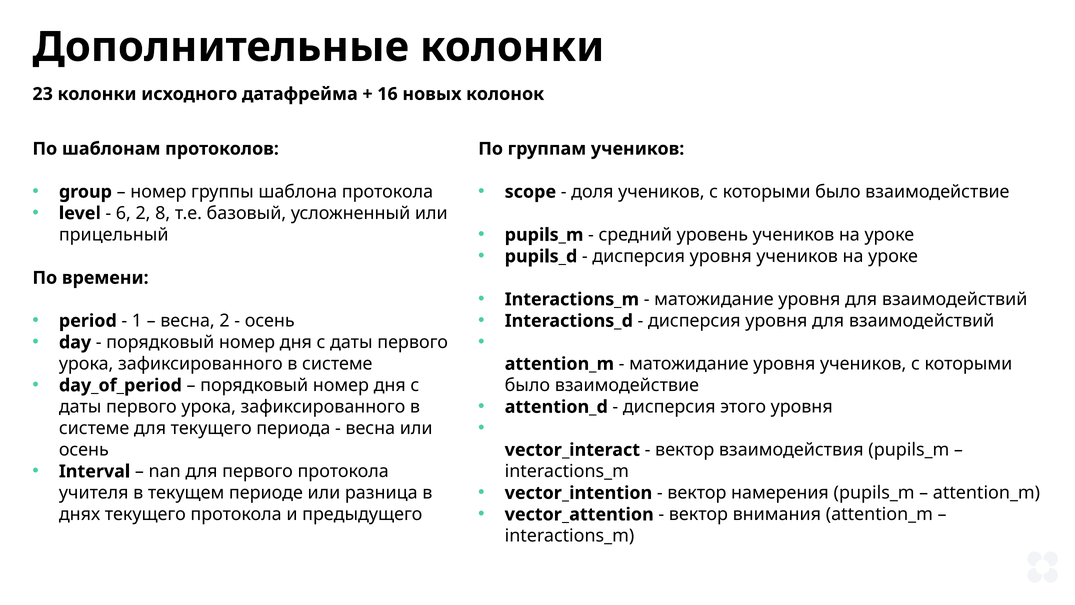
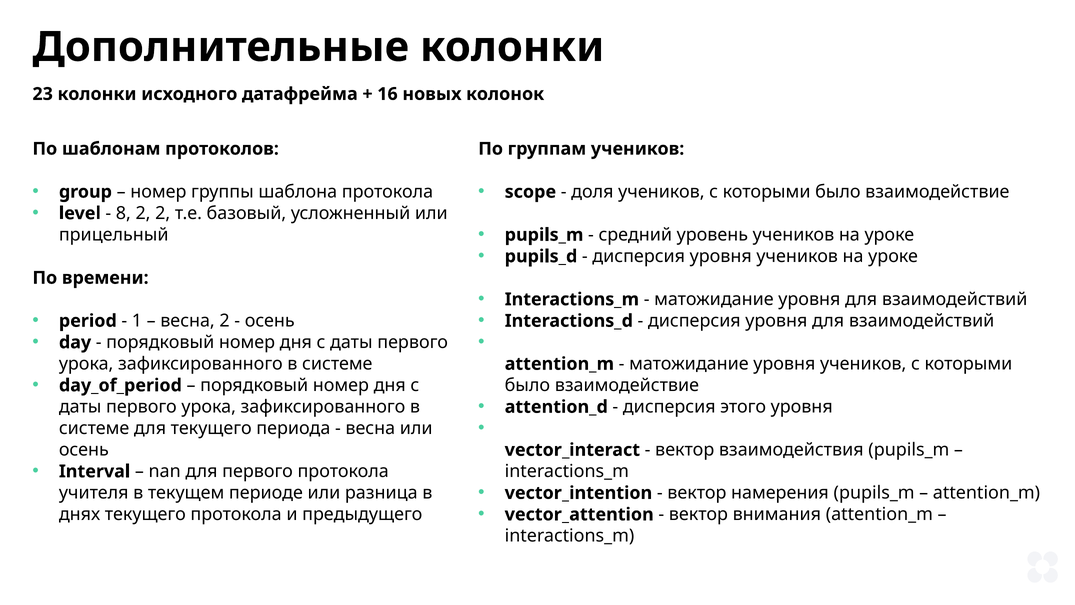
6: 6 -> 8 (123, 213)
2 8: 8 -> 2 (163, 213)
